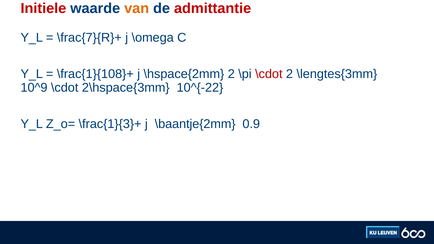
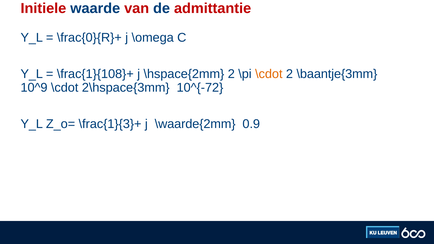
van colour: orange -> red (137, 8)
\frac{7}{R}+: \frac{7}{R}+ -> \frac{0}{R}+ (89, 38)
\cdot colour: red -> orange (269, 74)
\lengtes{3mm: \lengtes{3mm -> \baantje{3mm (337, 74)
10^{-22: 10^{-22 -> 10^{-72 (200, 88)
\baantje{2mm: \baantje{2mm -> \waarde{2mm (195, 124)
